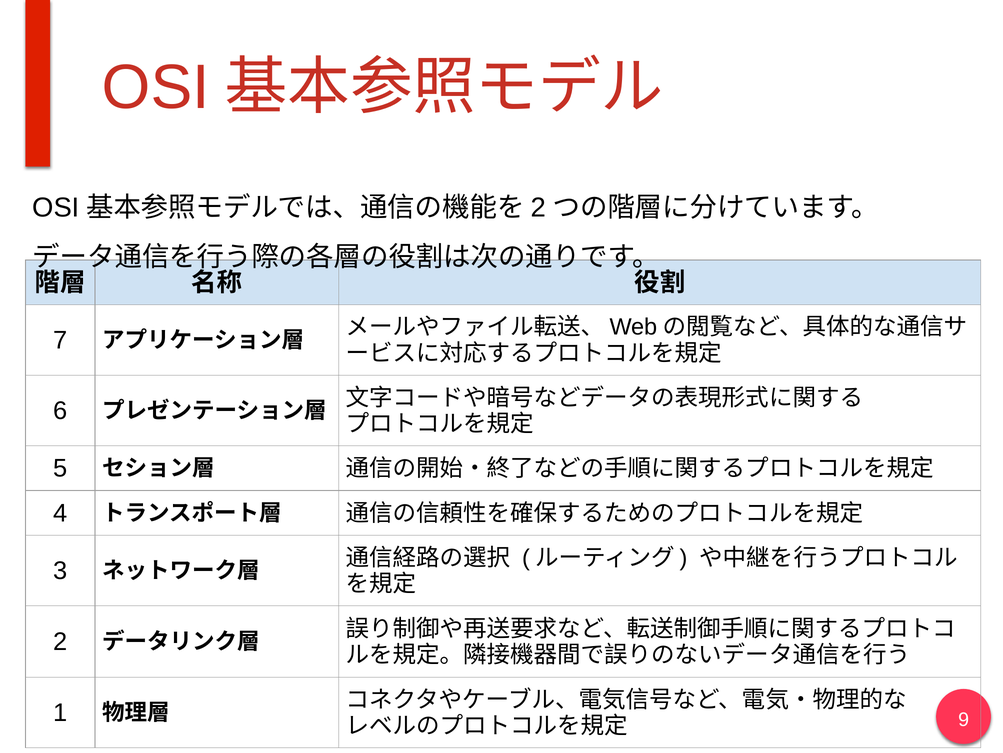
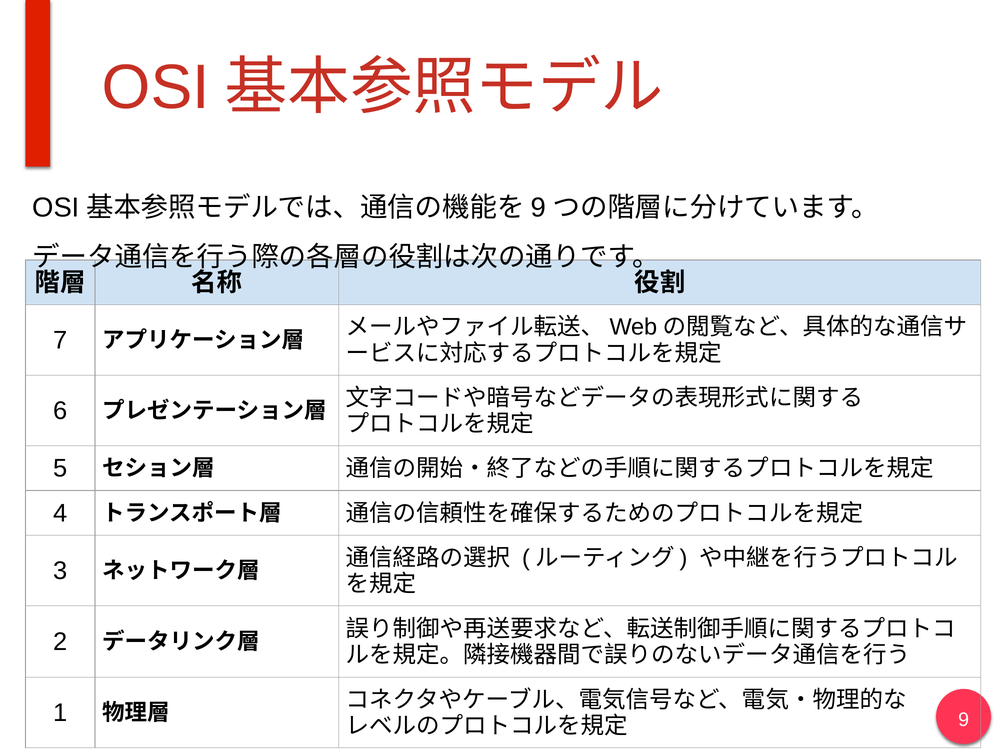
2: 2 -> 9 (539, 207)
